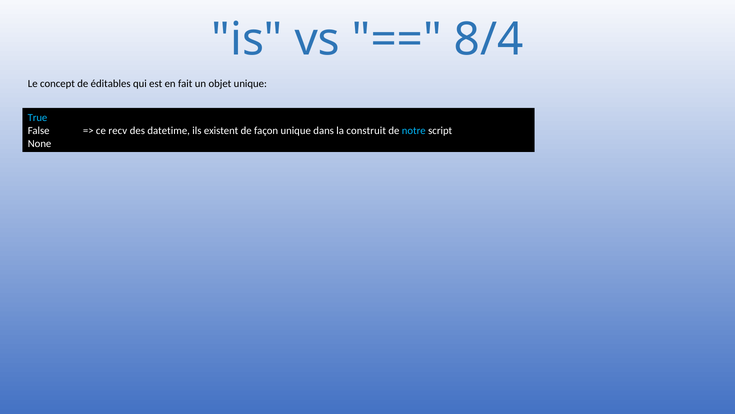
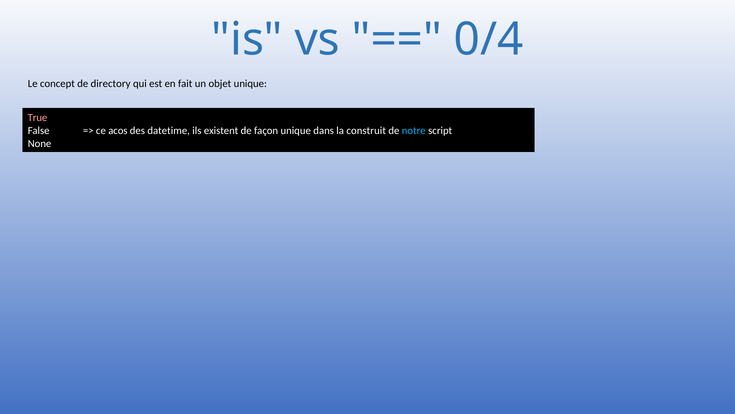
8/4: 8/4 -> 0/4 (489, 40)
éditables: éditables -> directory (111, 84)
True colour: light blue -> pink (38, 118)
recv: recv -> acos (118, 131)
